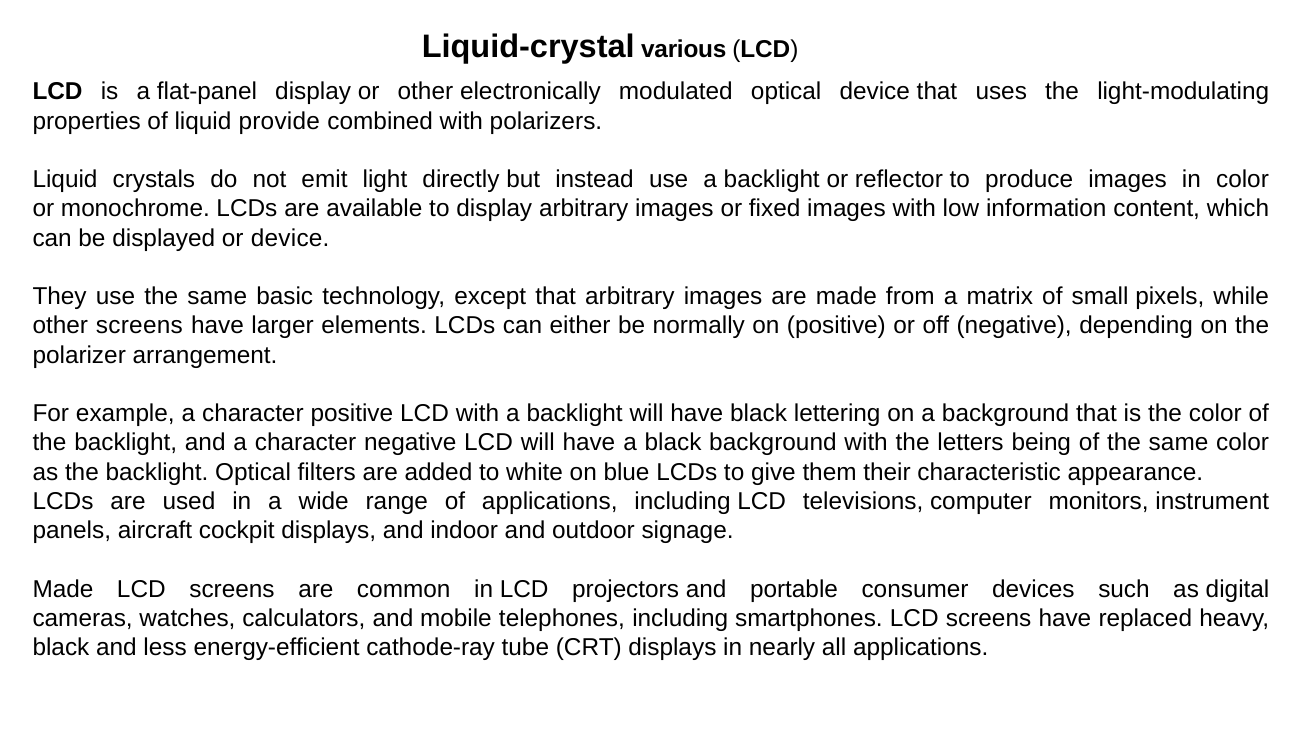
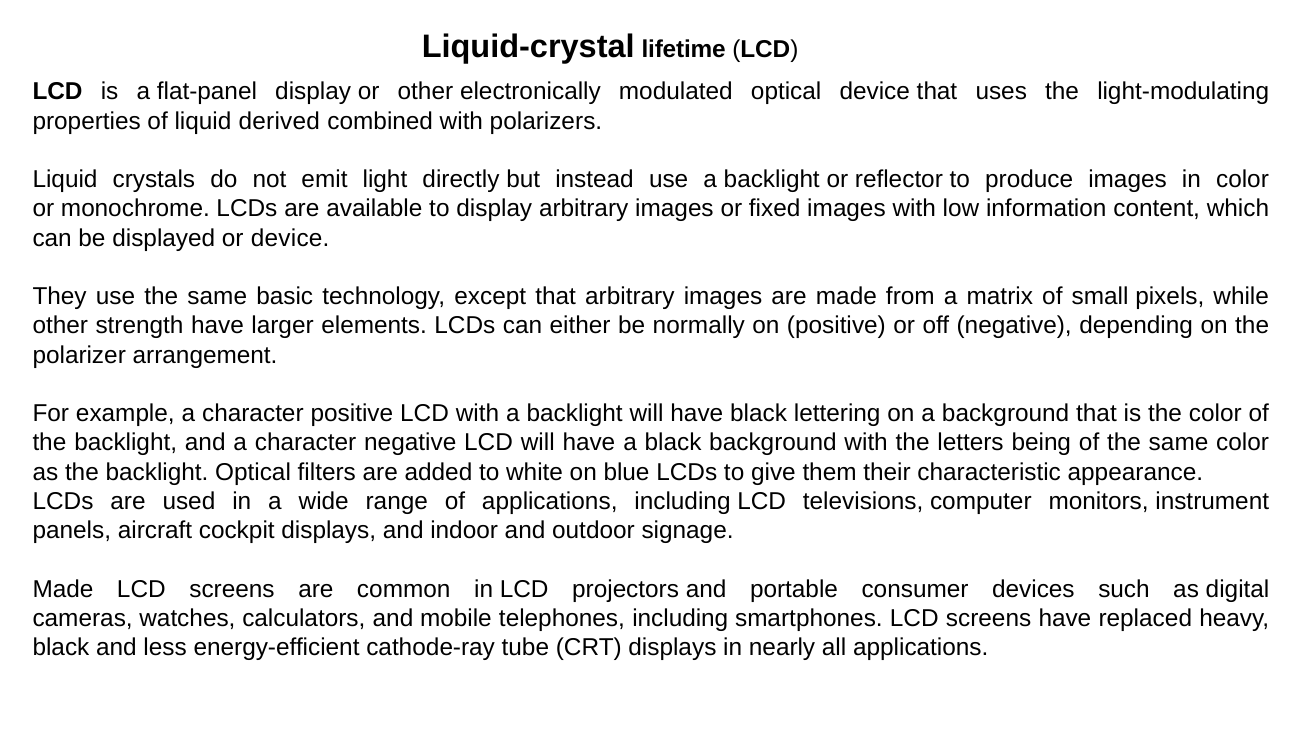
various: various -> lifetime (684, 50)
provide: provide -> derived (279, 121)
other screens: screens -> strength (140, 326)
